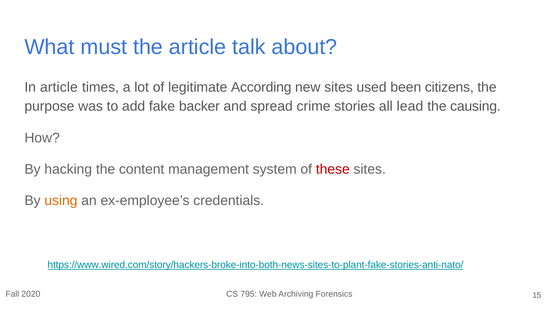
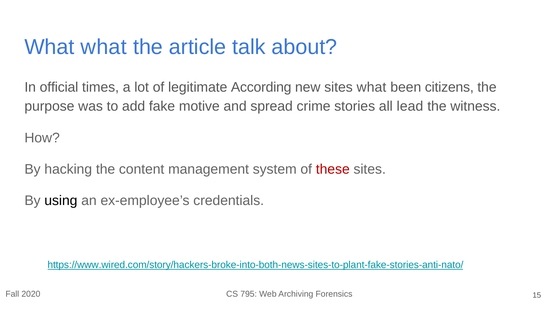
What must: must -> what (104, 47)
In article: article -> official (59, 87)
sites used: used -> what (371, 87)
backer: backer -> motive (199, 106)
causing: causing -> witness (475, 106)
using colour: orange -> black (61, 200)
